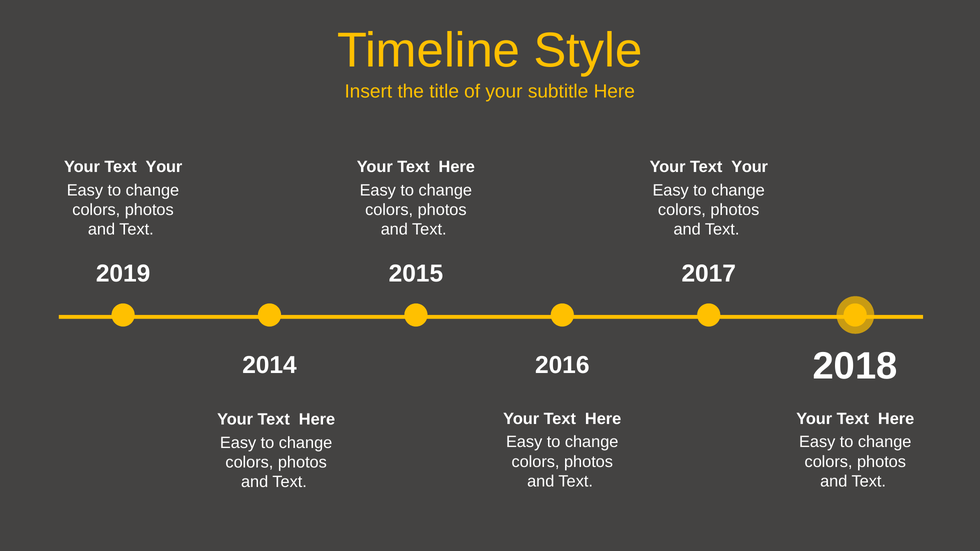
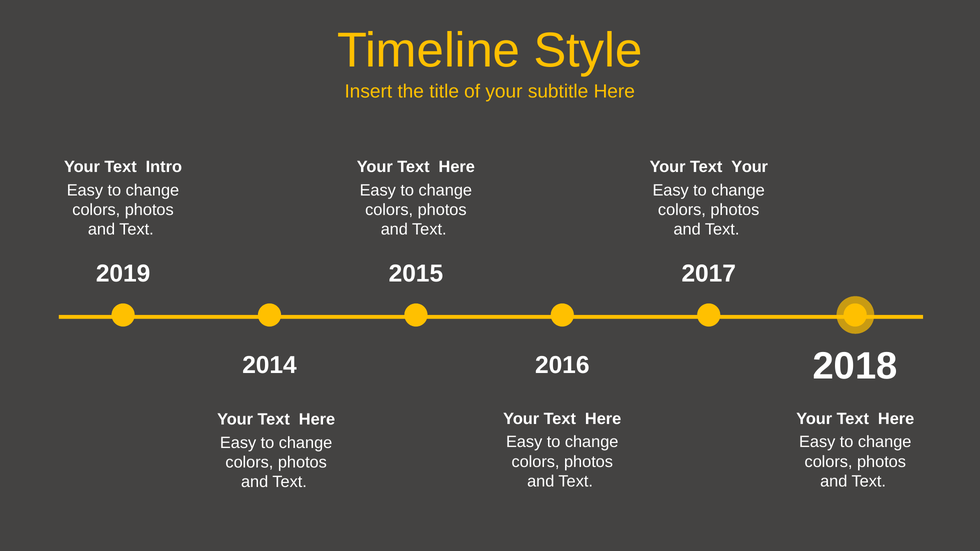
Your: Your -> Intro (164, 167)
